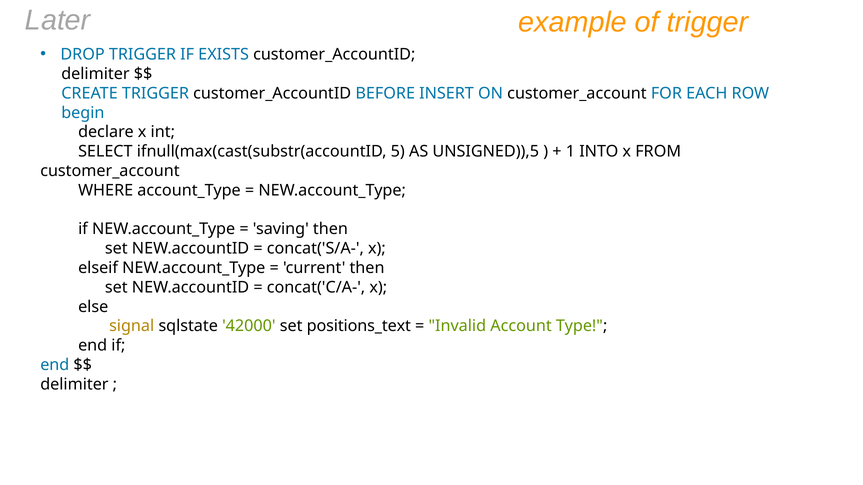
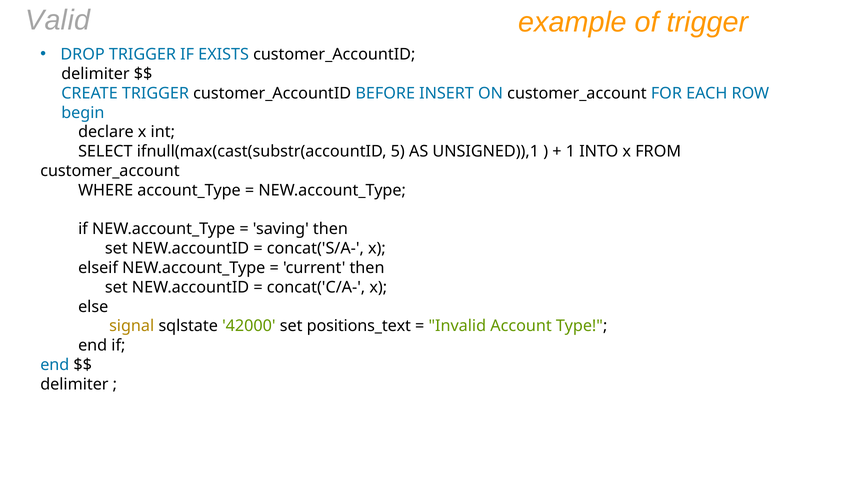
Later: Later -> Valid (58, 21)
UNSIGNED)),5: UNSIGNED)),5 -> UNSIGNED)),1 (486, 152)
